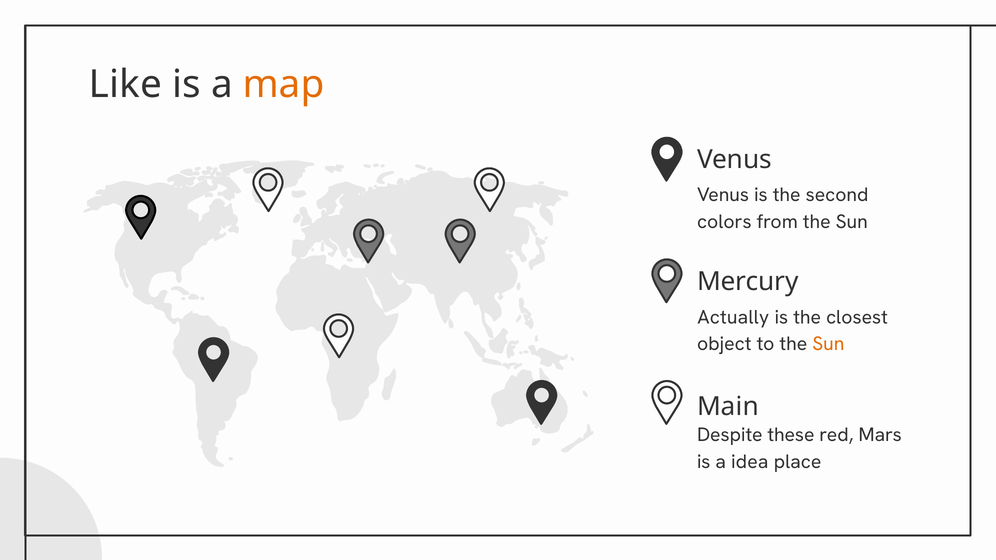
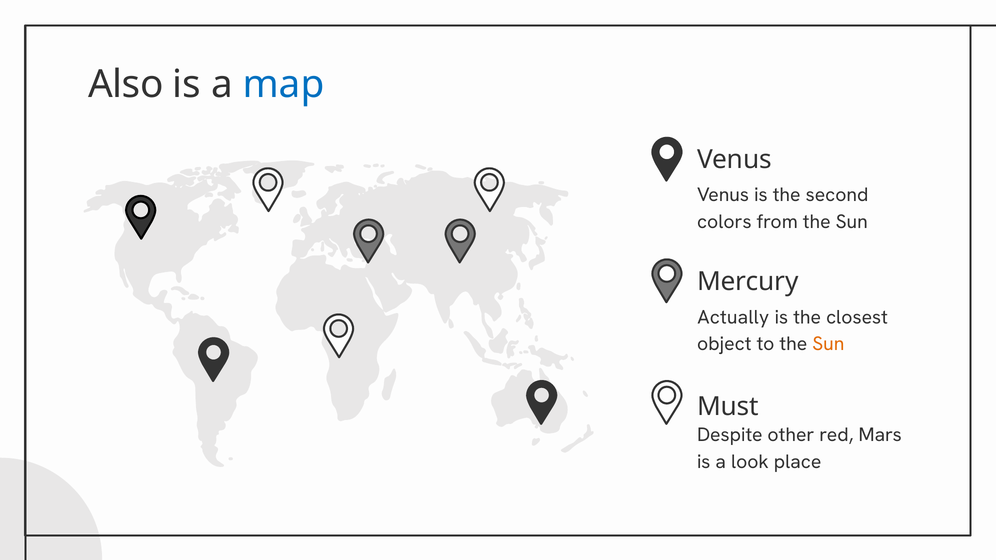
Like: Like -> Also (126, 84)
map colour: orange -> blue (284, 84)
Main: Main -> Must (728, 407)
these: these -> other (791, 435)
idea: idea -> look (750, 462)
